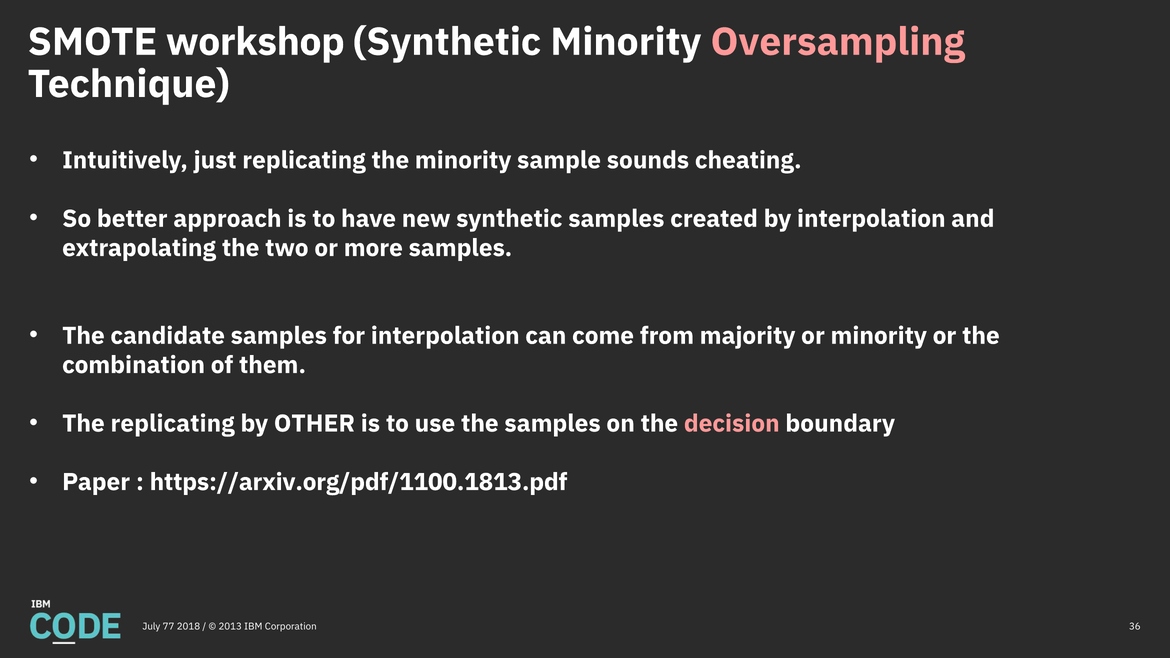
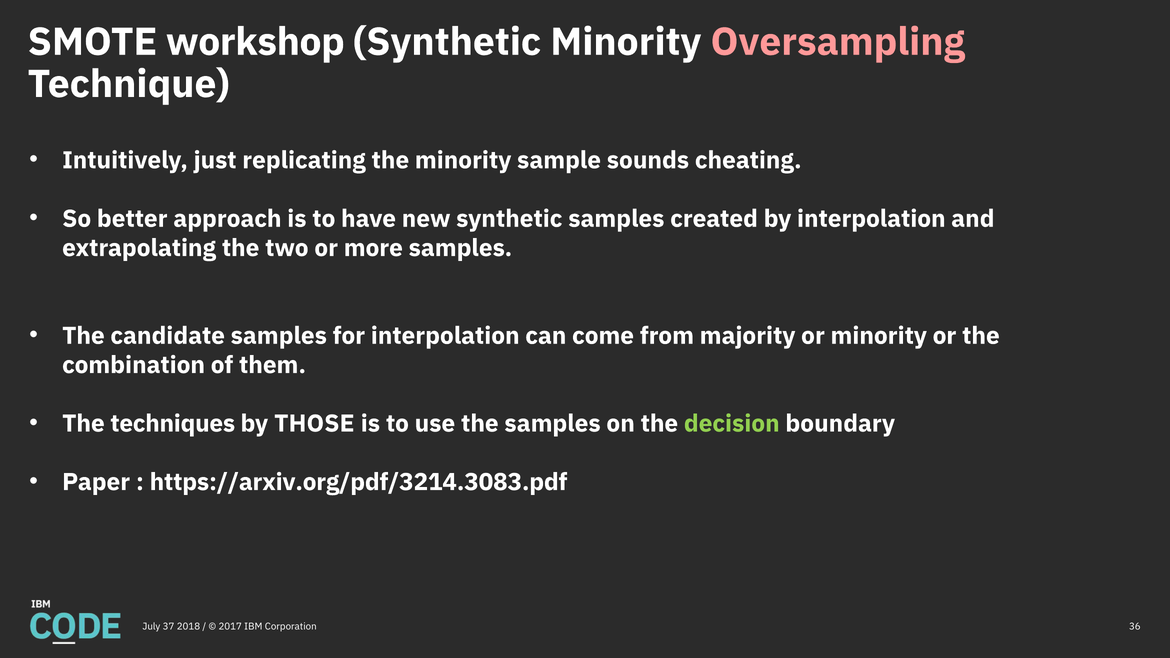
The replicating: replicating -> techniques (173, 424)
OTHER: OTHER -> THOSE (314, 424)
decision colour: pink -> light green (732, 424)
https://arxiv.org/pdf/1100.1813.pdf: https://arxiv.org/pdf/1100.1813.pdf -> https://arxiv.org/pdf/3214.3083.pdf (358, 482)
77: 77 -> 37 (169, 626)
2013: 2013 -> 2017 (230, 626)
